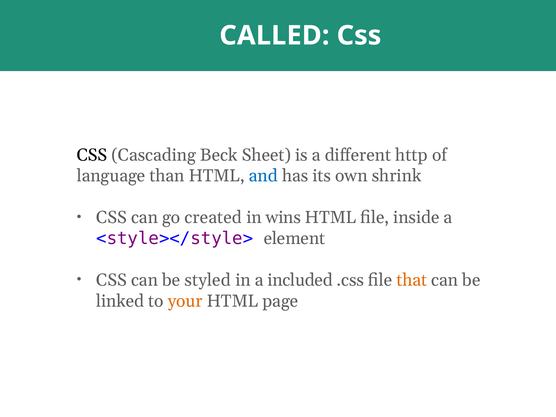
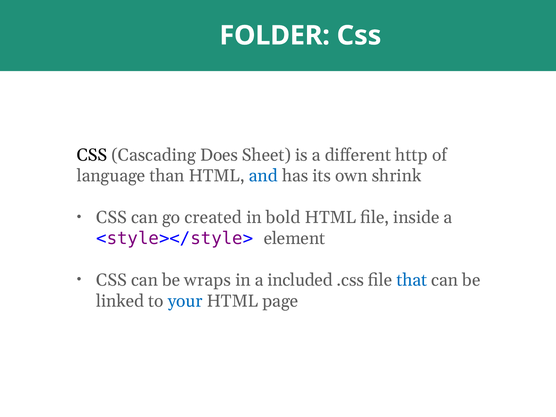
CALLED: CALLED -> FOLDER (275, 36)
Beck: Beck -> Does (219, 155)
wins: wins -> bold (283, 218)
styled: styled -> wraps (208, 280)
that colour: orange -> blue (412, 280)
your colour: orange -> blue (185, 301)
